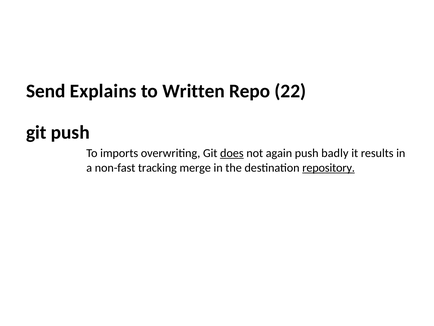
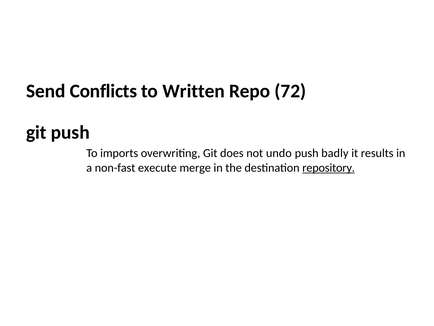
Explains: Explains -> Conflicts (103, 91)
22: 22 -> 72 (290, 91)
does underline: present -> none (232, 153)
again: again -> undo (279, 153)
tracking: tracking -> execute (157, 167)
